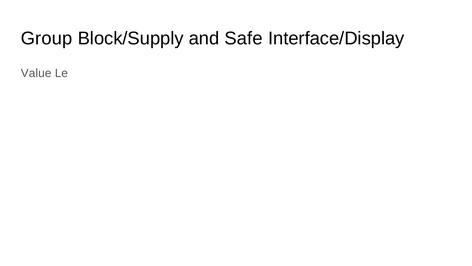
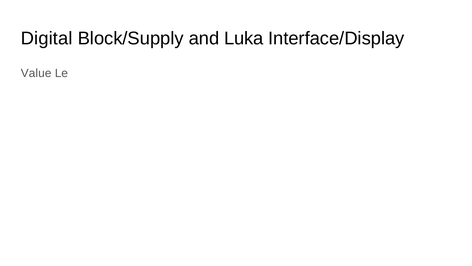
Group: Group -> Digital (47, 38)
Safe: Safe -> Luka (244, 38)
